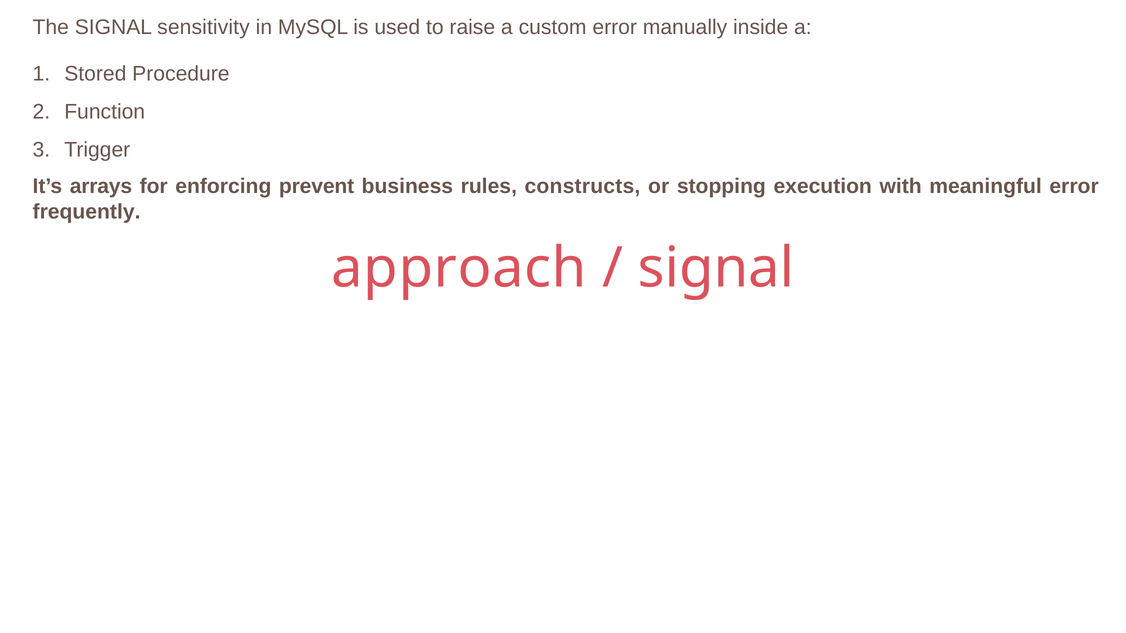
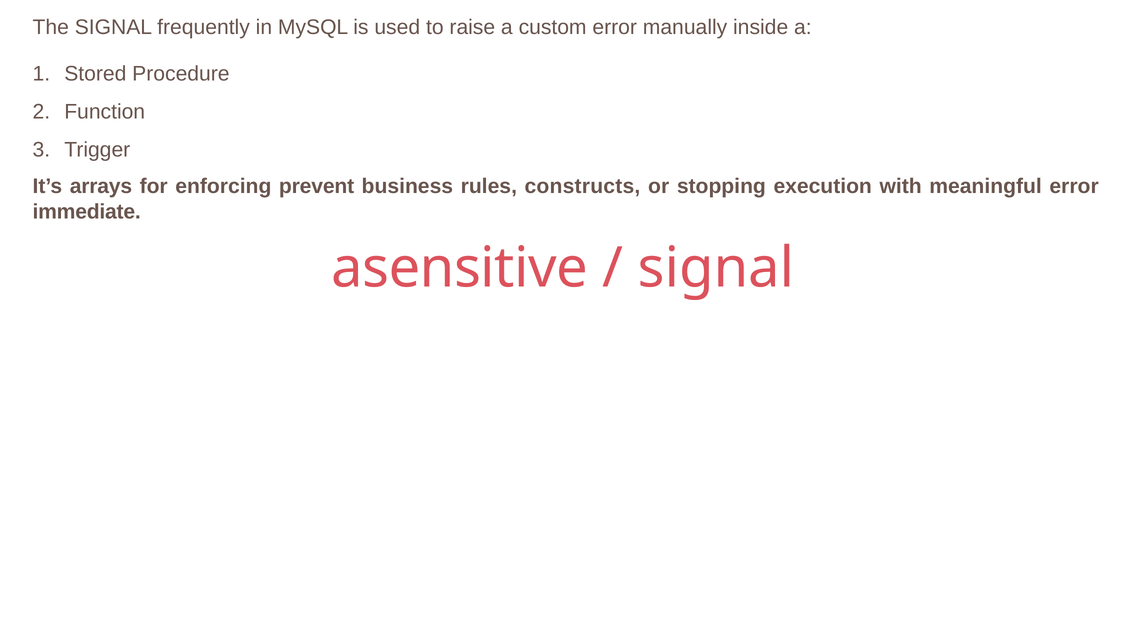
sensitivity: sensitivity -> frequently (204, 27)
frequently: frequently -> immediate (87, 212)
approach: approach -> asensitive (460, 268)
